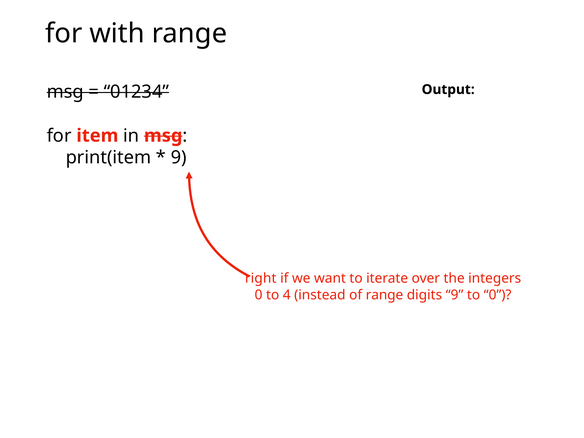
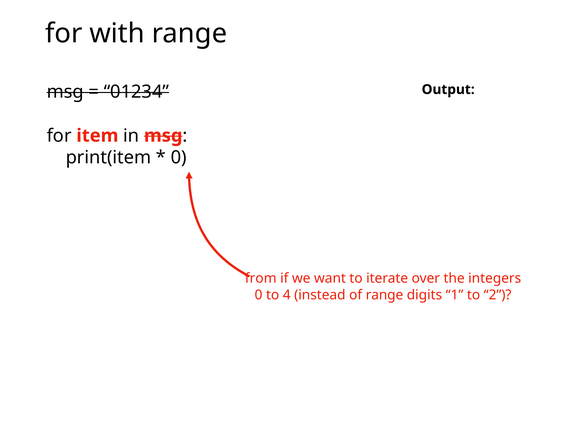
9: 9 -> 0 (179, 158)
right: right -> from (261, 278)
digits 9: 9 -> 1 (455, 295)
to 0: 0 -> 2 (498, 295)
